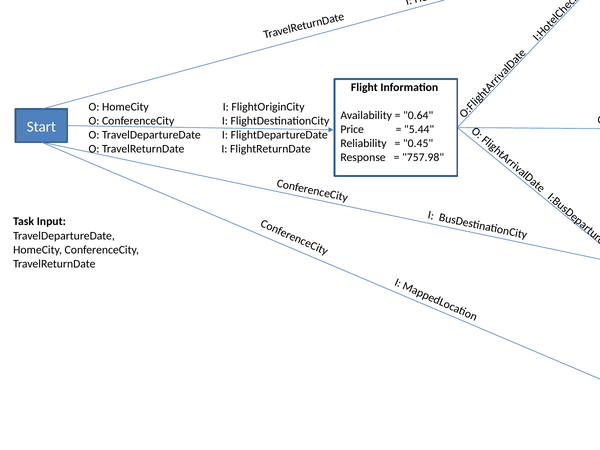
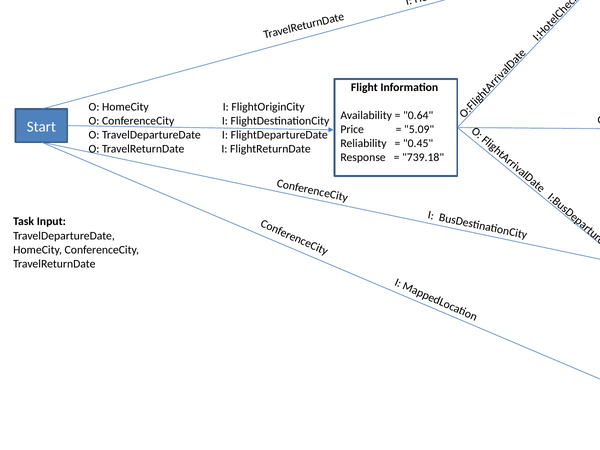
5.44: 5.44 -> 5.09 (419, 129)
757.98: 757.98 -> 739.18 (423, 157)
